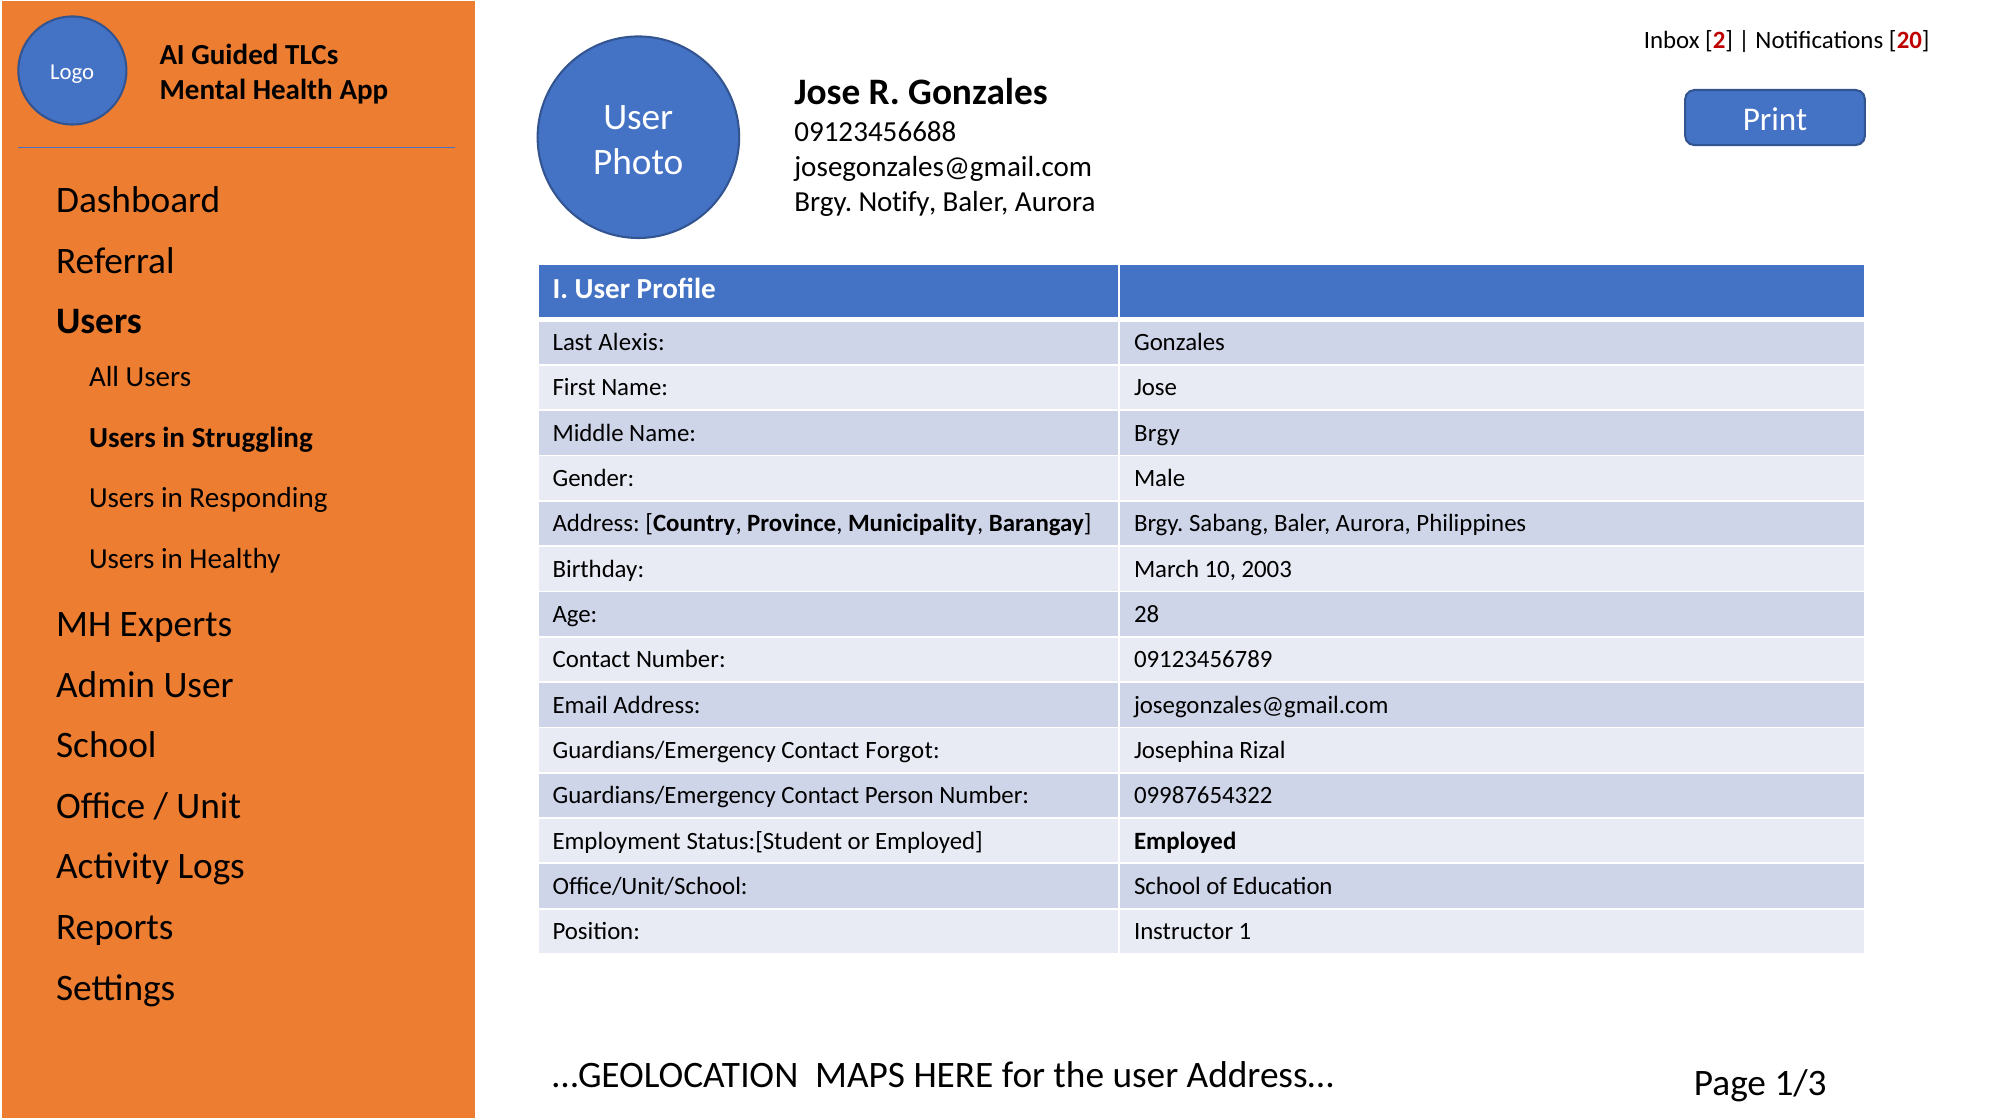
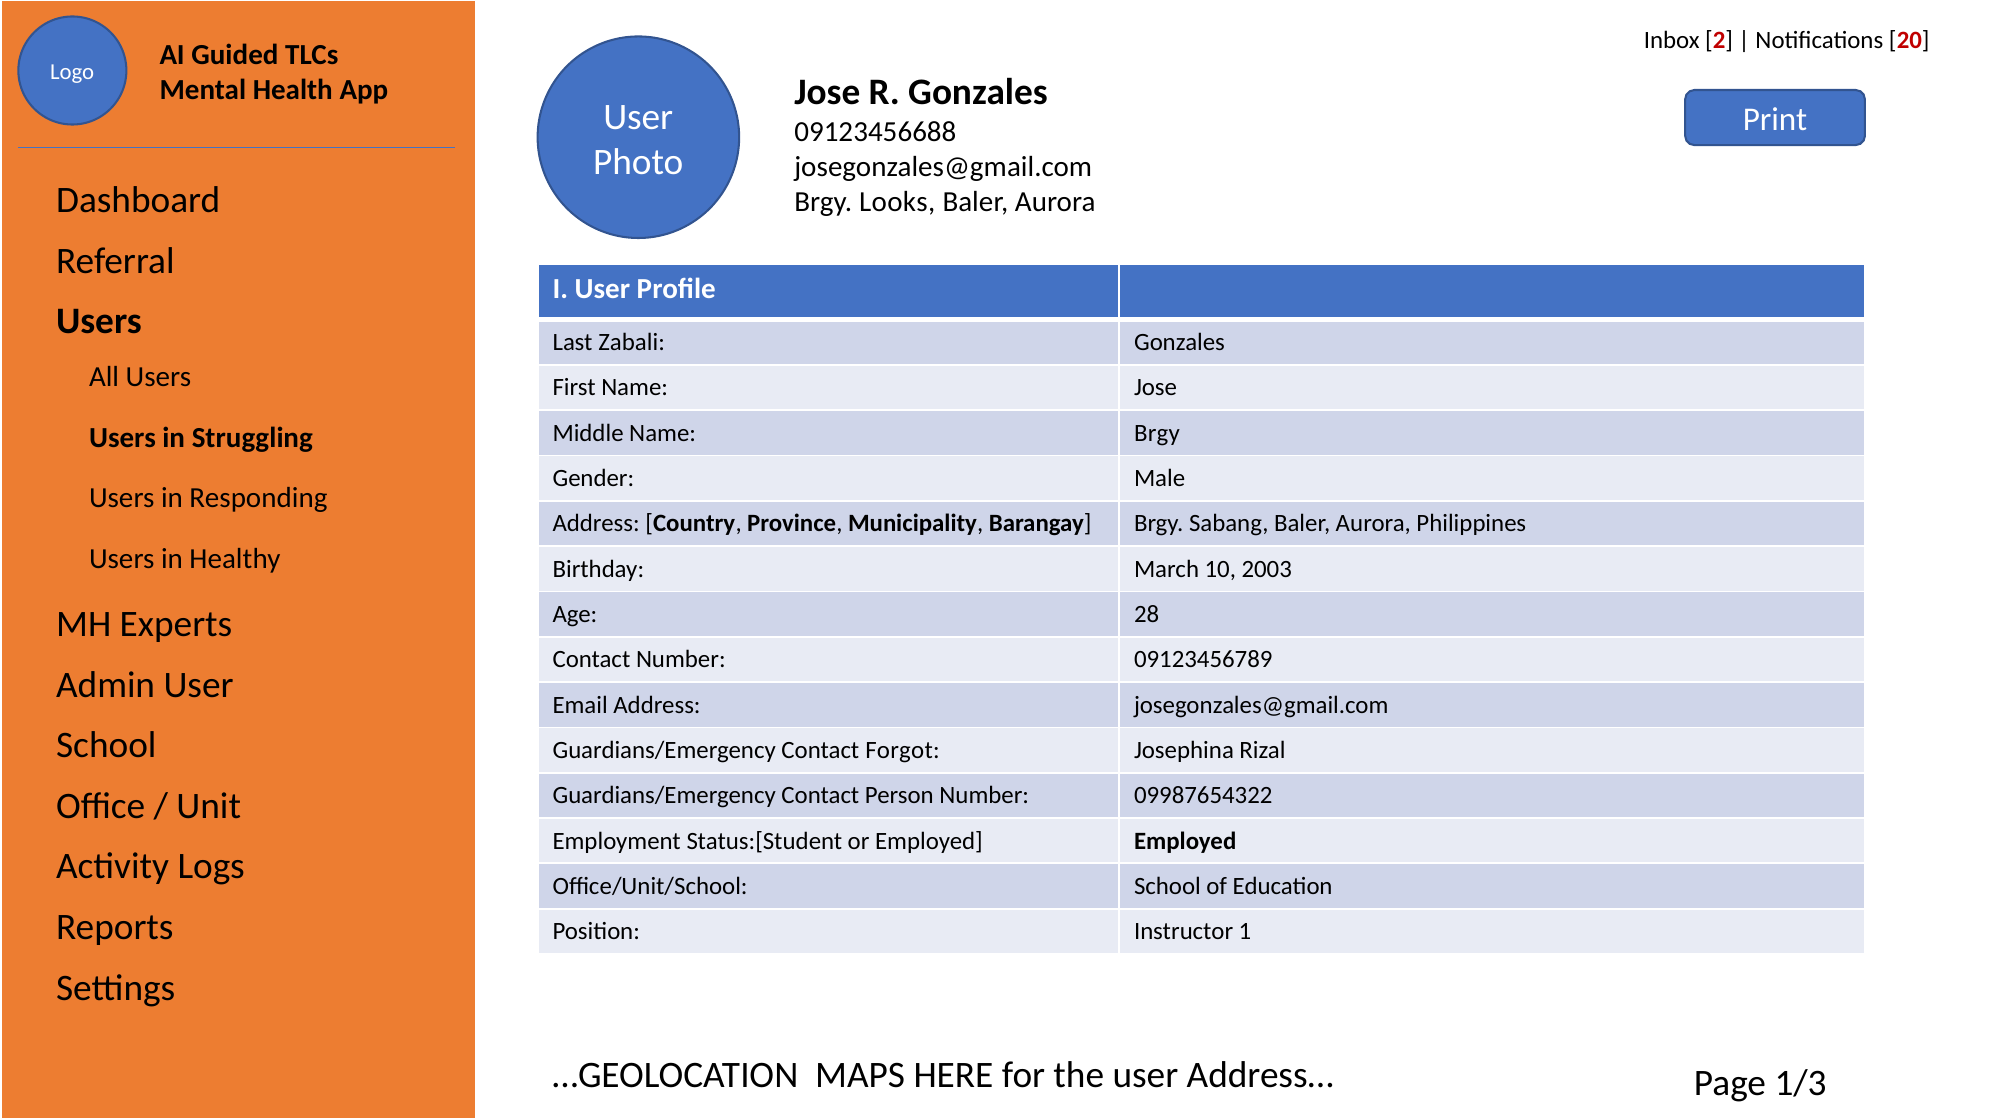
Notify: Notify -> Looks (897, 201)
Alexis: Alexis -> Zabali (632, 342)
